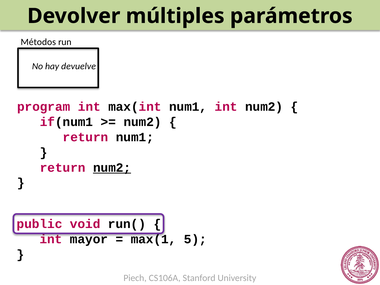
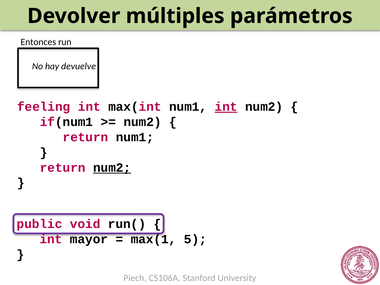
Métodos: Métodos -> Entonces (38, 42)
program: program -> feeling (44, 107)
int underline: none -> present (226, 107)
